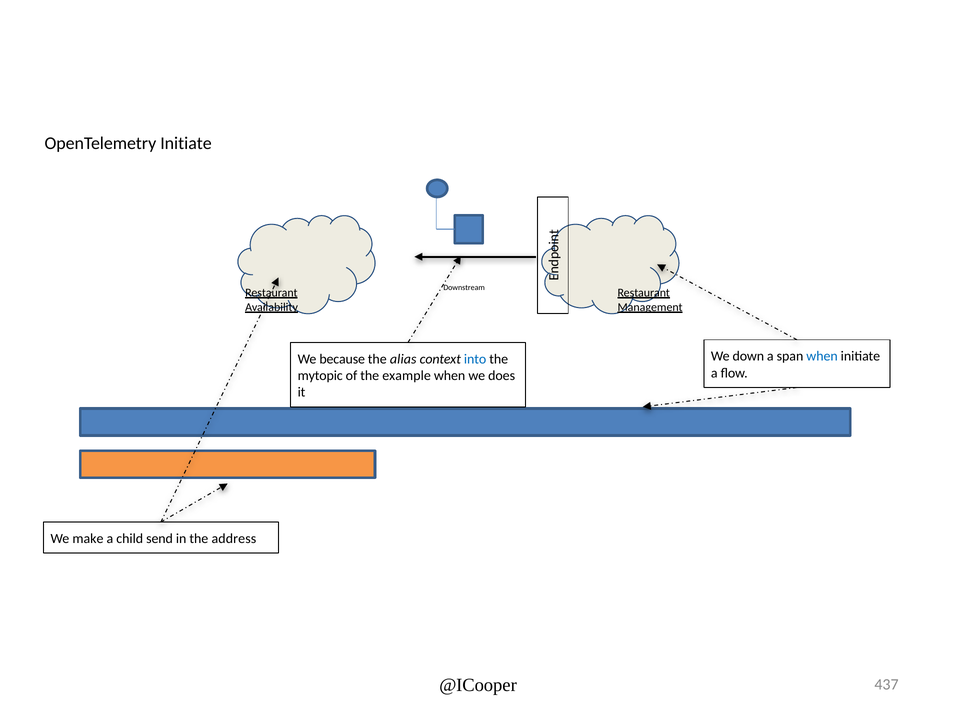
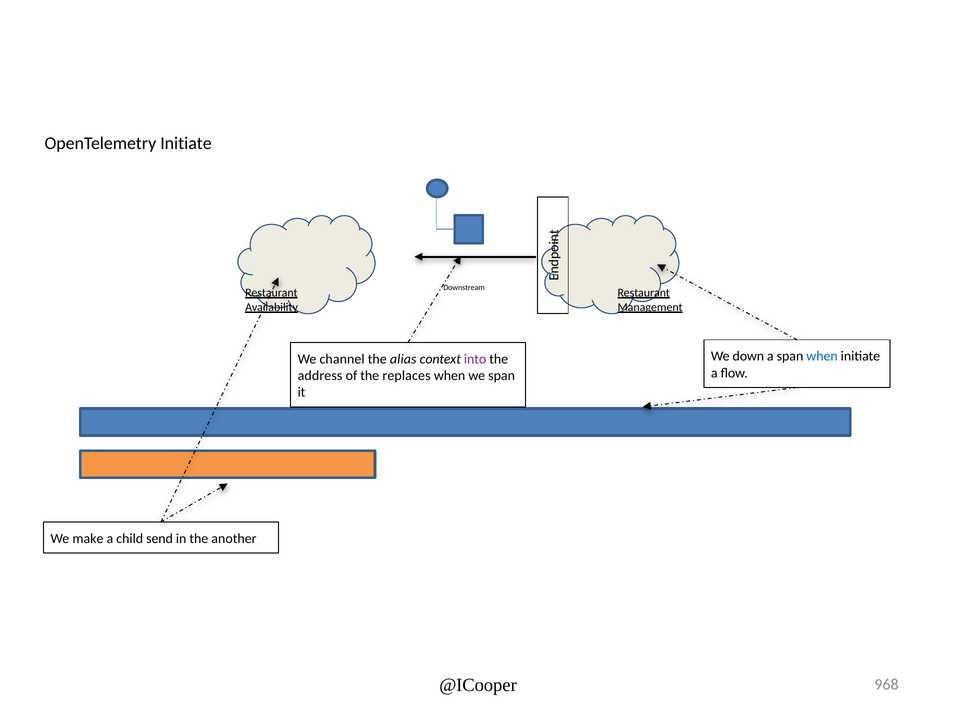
because: because -> channel (342, 359)
into colour: blue -> purple (475, 359)
mytopic: mytopic -> address (320, 376)
example: example -> replaces (406, 376)
we does: does -> span (502, 376)
address: address -> another (234, 538)
437: 437 -> 968 (887, 685)
